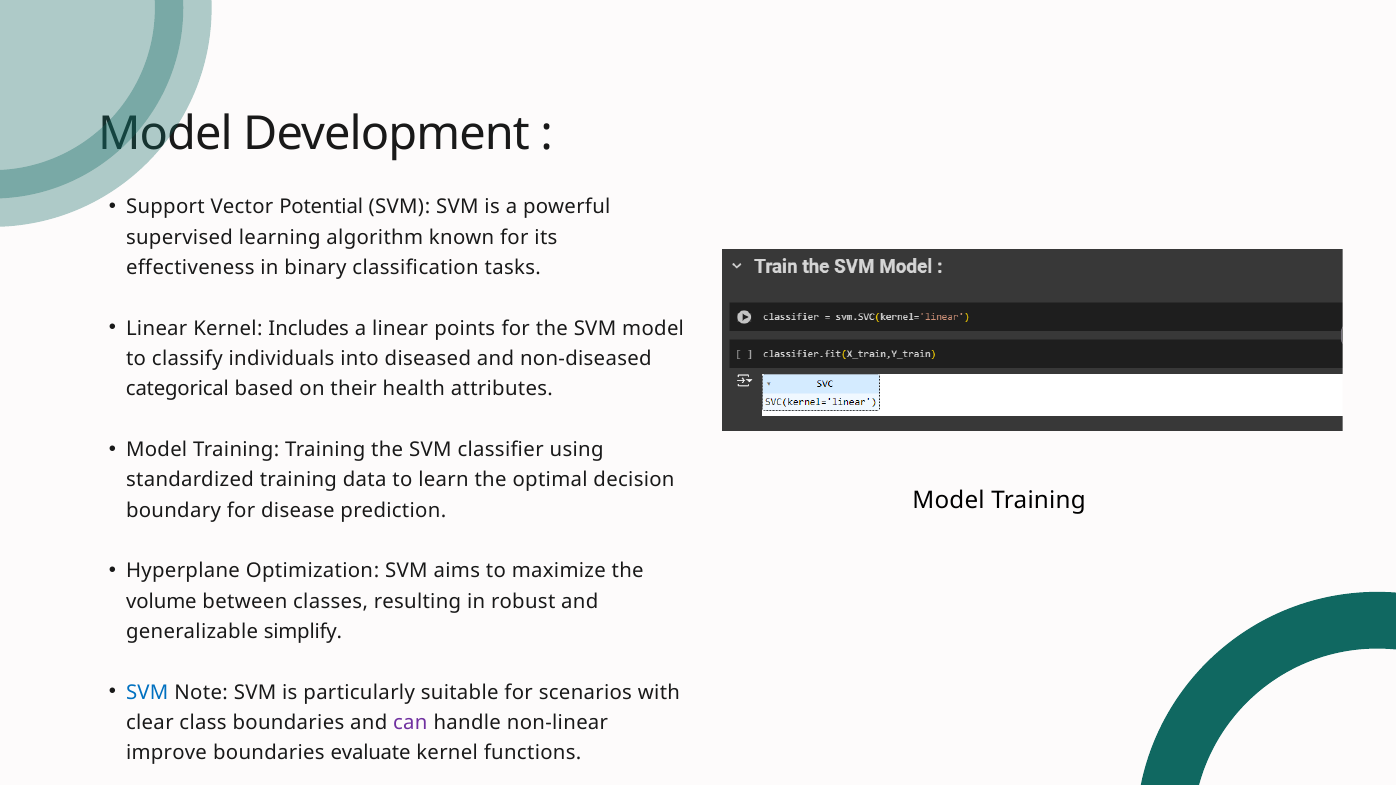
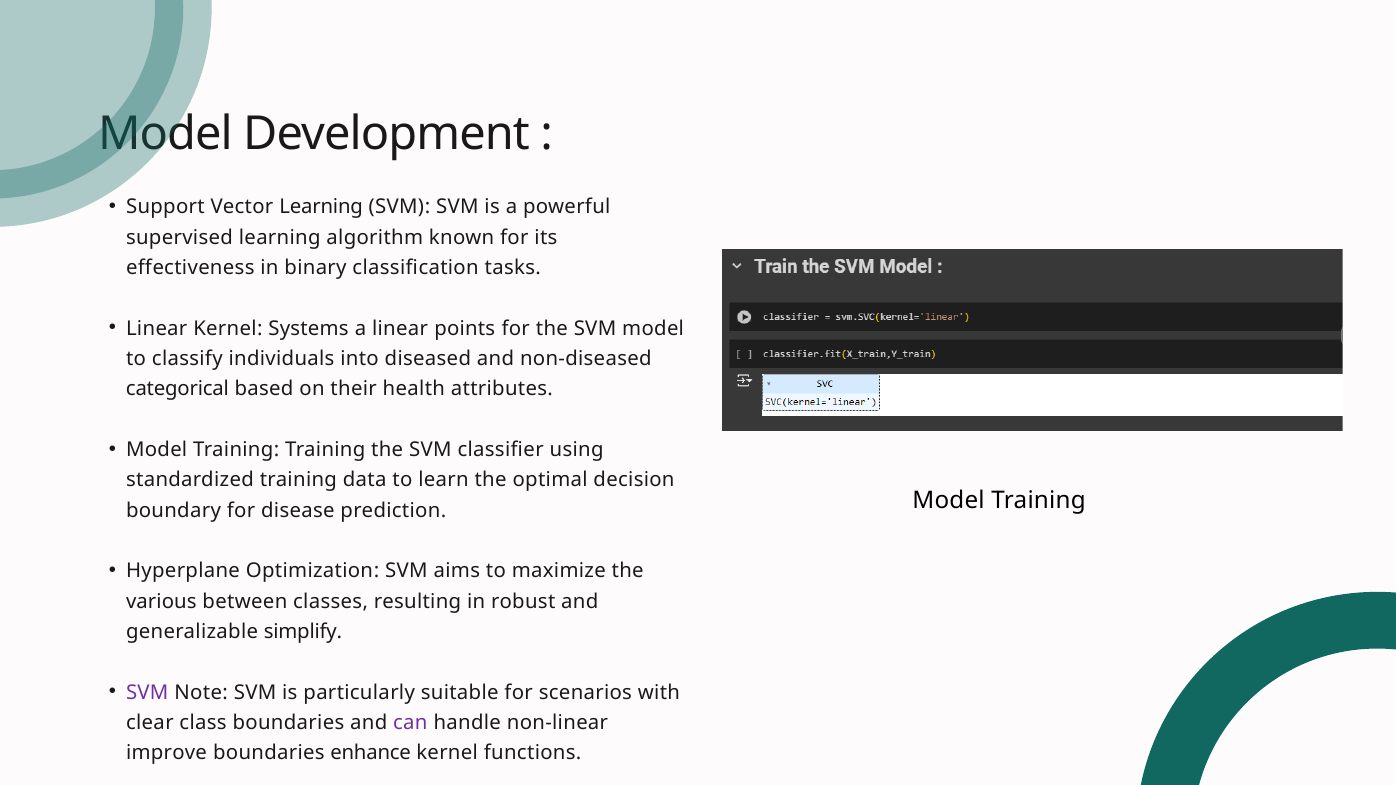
Vector Potential: Potential -> Learning (321, 207)
Includes: Includes -> Systems (309, 329)
volume: volume -> various (161, 602)
SVM colour: blue -> purple (147, 693)
evaluate: evaluate -> enhance (371, 753)
